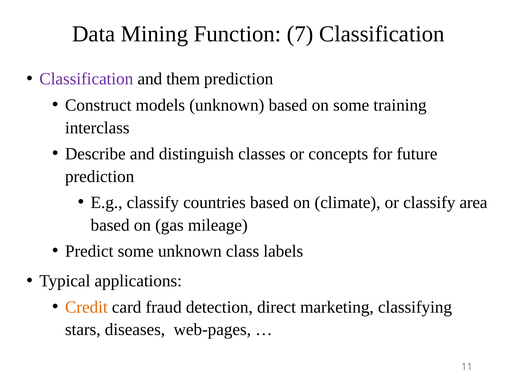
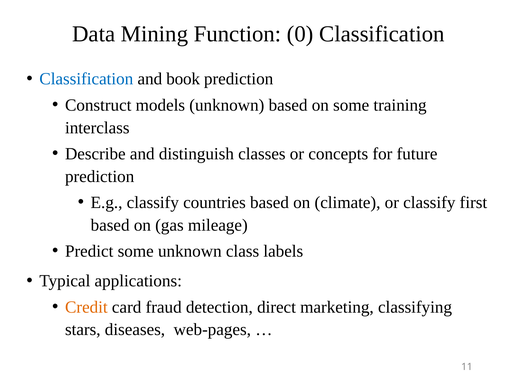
7: 7 -> 0 (300, 34)
Classification colour: purple -> blue (86, 79)
them: them -> book (183, 79)
area: area -> first (473, 202)
